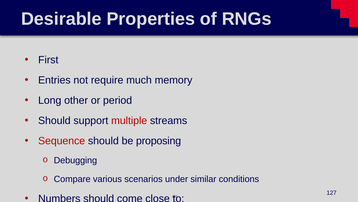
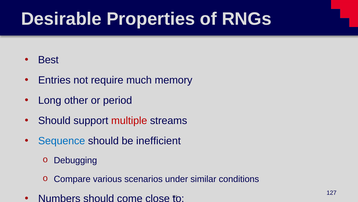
First: First -> Best (48, 60)
Sequence colour: red -> blue (62, 141)
proposing: proposing -> inefficient (158, 141)
